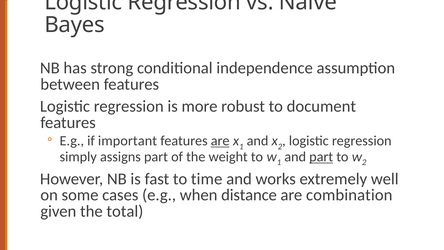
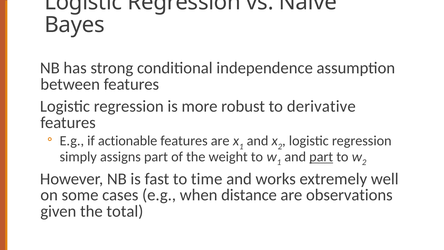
document: document -> derivative (321, 106)
important: important -> actionable (128, 141)
are underline: present -> none (220, 141)
combination: combination -> observations (349, 195)
